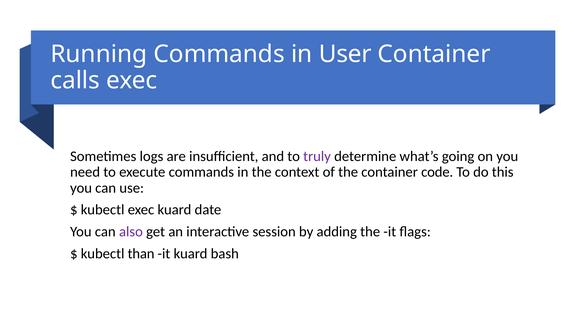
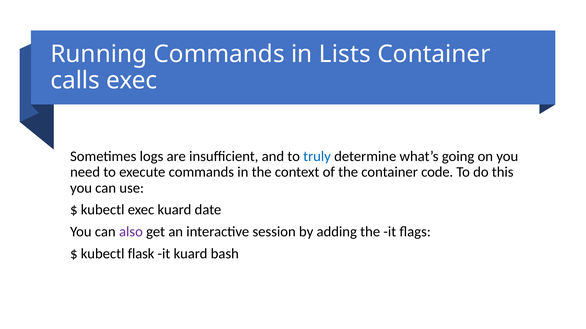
User: User -> Lists (345, 54)
truly colour: purple -> blue (317, 157)
than: than -> flask (141, 254)
